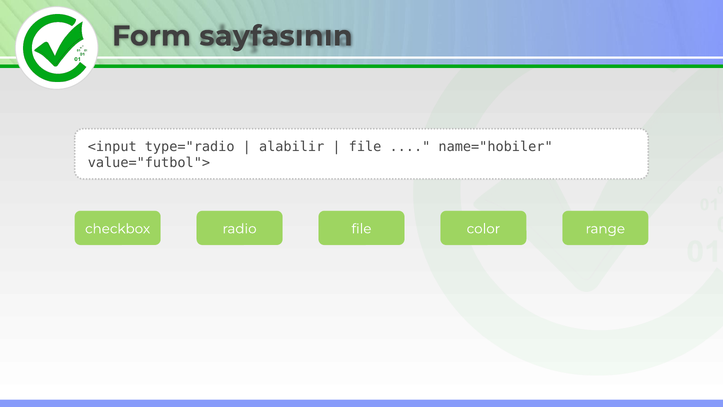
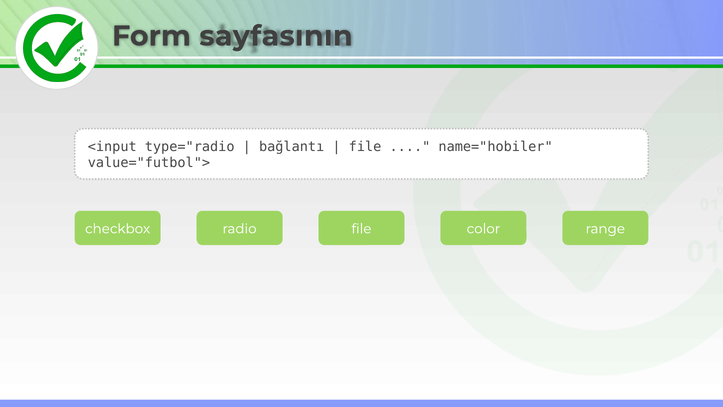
alabilir: alabilir -> bağlantı (292, 147)
